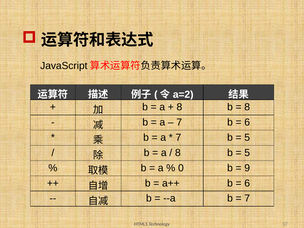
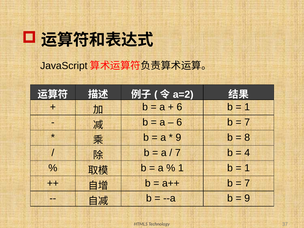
8: 8 -> 6 (179, 107)
8: 8 -> 1 (247, 107)
7: 7 -> 6 (179, 122)
6: 6 -> 7 (247, 122)
7: 7 -> 9 (178, 138)
5: 5 -> 8 (247, 138)
8: 8 -> 7 (178, 153)
5: 5 -> 4 (247, 153)
0: 0 -> 1 (181, 168)
9: 9 -> 1 (247, 168)
6: 6 -> 7 (247, 183)
7: 7 -> 9 (247, 198)
